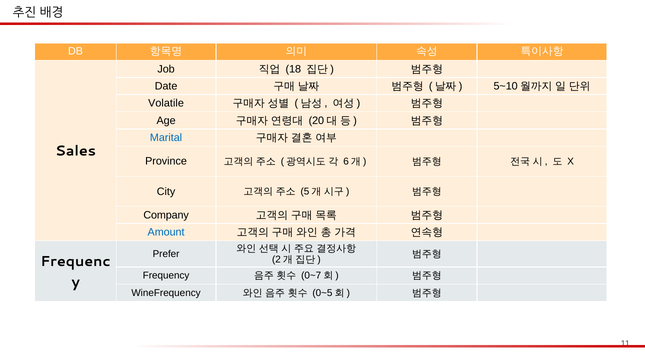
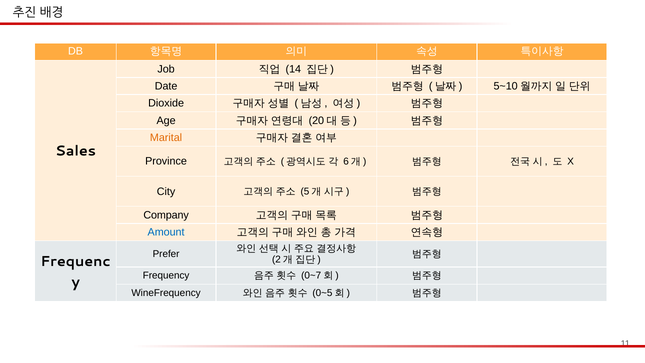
18: 18 -> 14 (293, 69)
Volatile: Volatile -> Dioxide (166, 103)
Marital colour: blue -> orange (166, 138)
